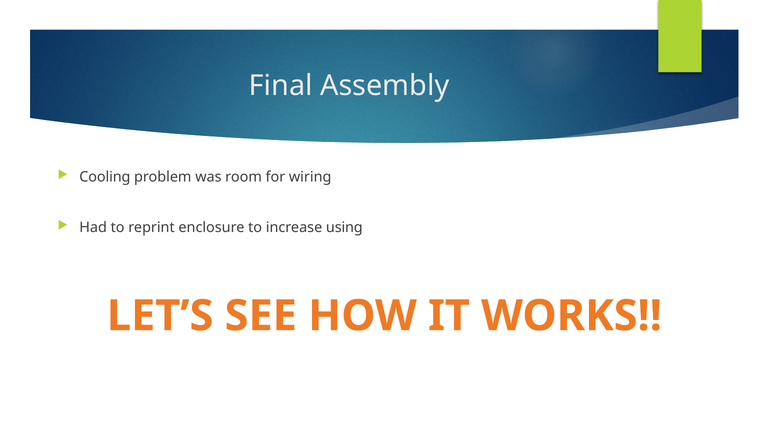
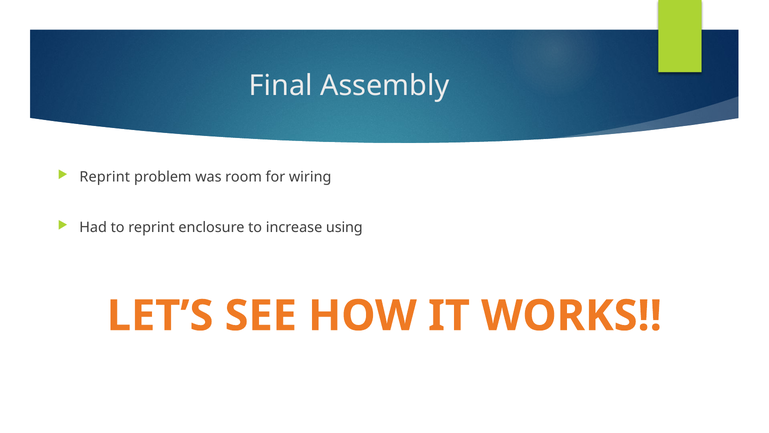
Cooling: Cooling -> Reprint (105, 177)
